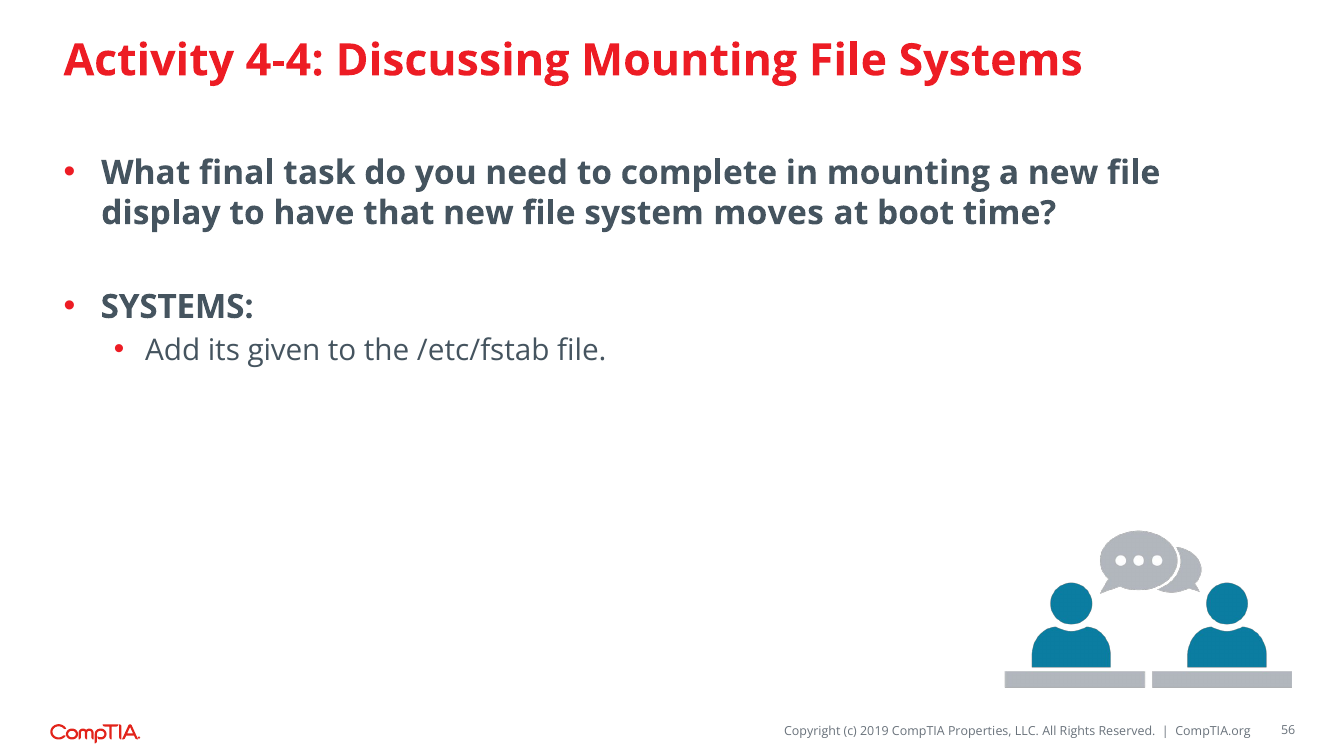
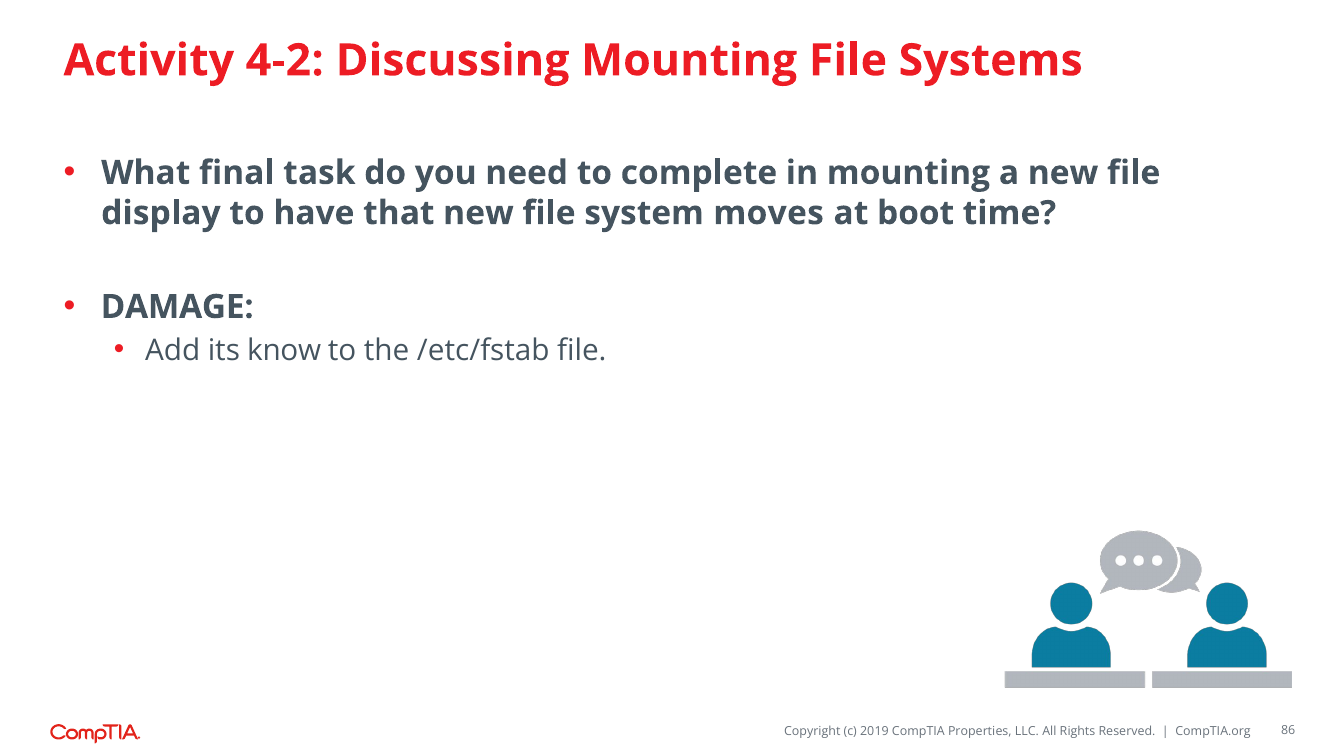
4-4: 4-4 -> 4-2 (285, 61)
SYSTEMS: SYSTEMS -> DAMAGE (177, 307)
given: given -> know (284, 350)
56: 56 -> 86 (1288, 730)
